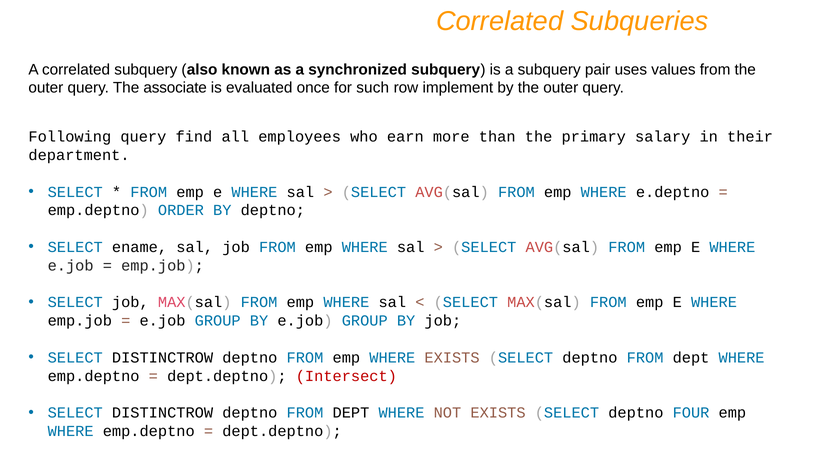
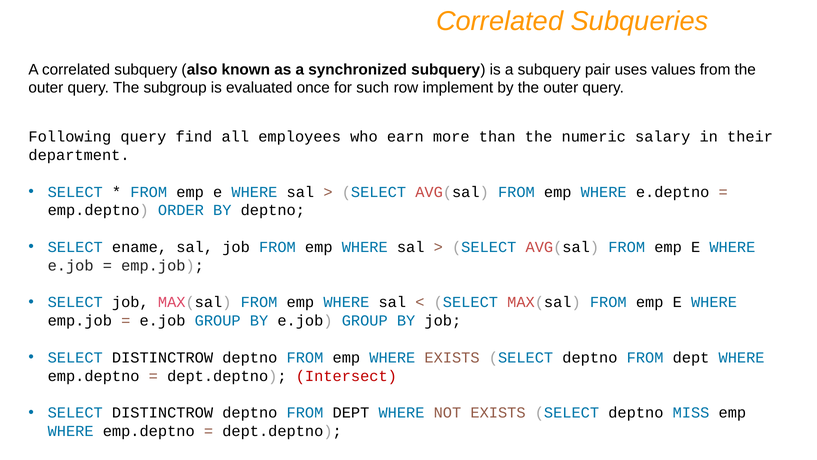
associate: associate -> subgroup (175, 88)
primary: primary -> numeric (594, 137)
FOUR: FOUR -> MISS (691, 412)
